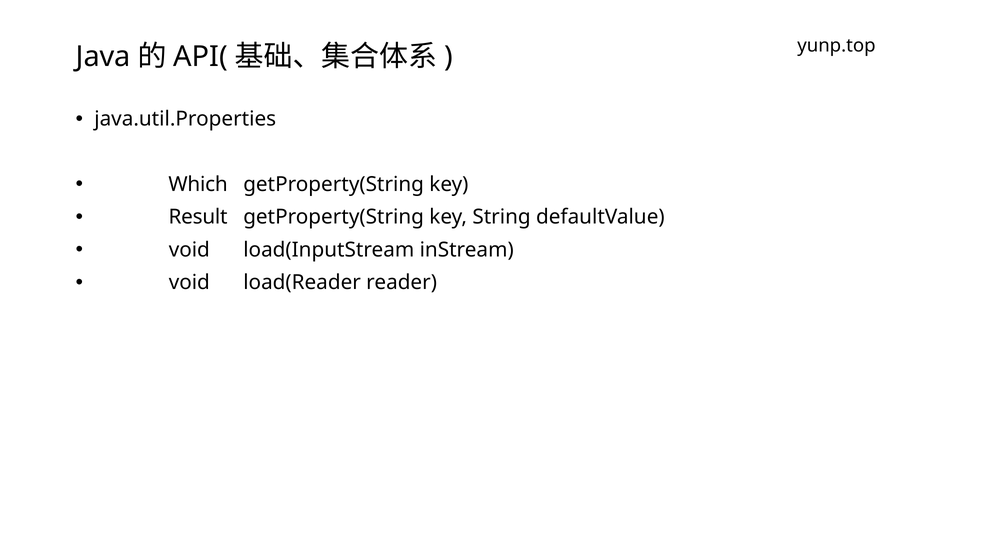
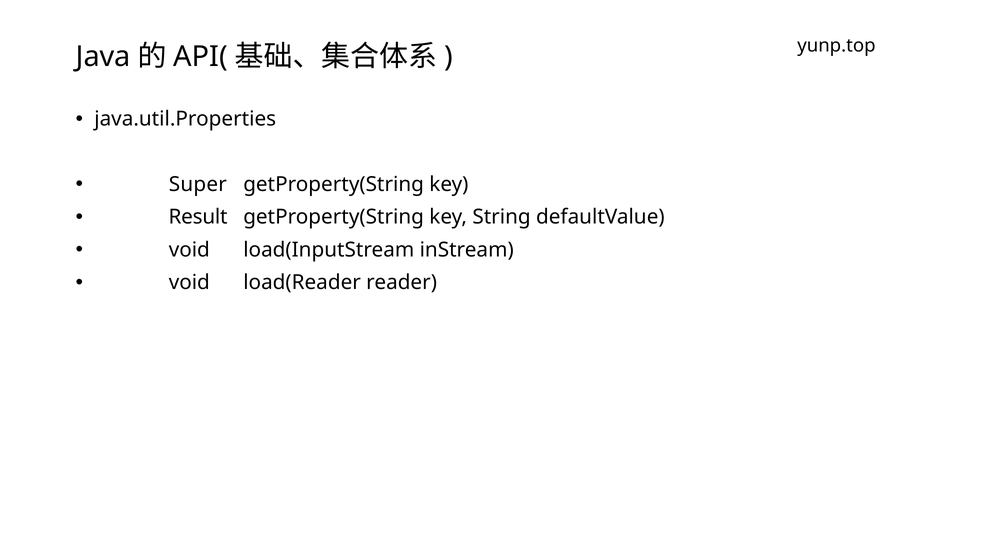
Which: Which -> Super (198, 185)
